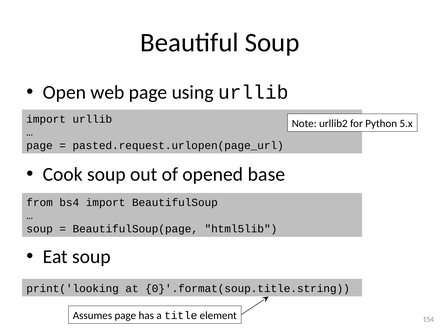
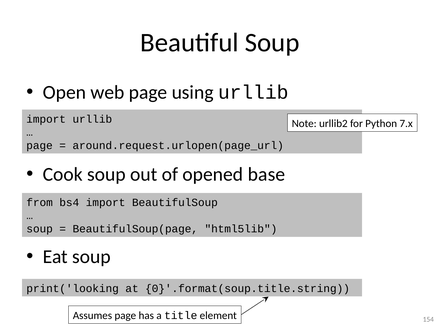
5.x: 5.x -> 7.x (406, 124)
pasted.request.urlopen(page_url: pasted.request.urlopen(page_url -> around.request.urlopen(page_url (178, 145)
